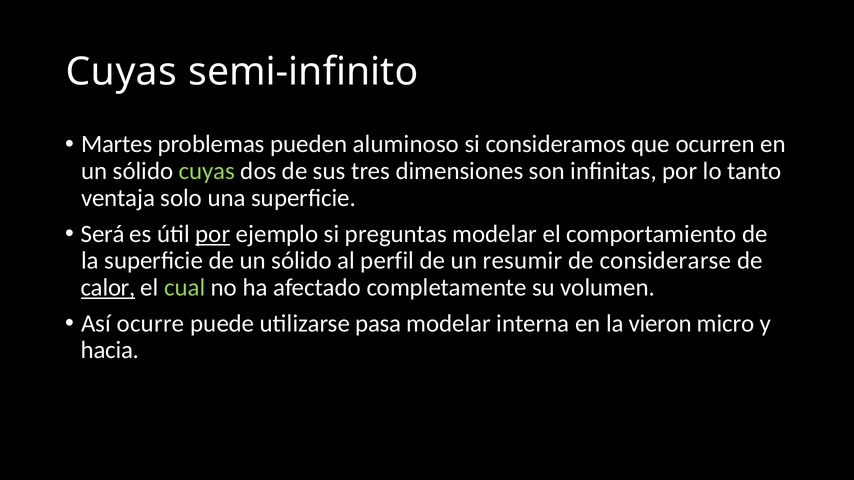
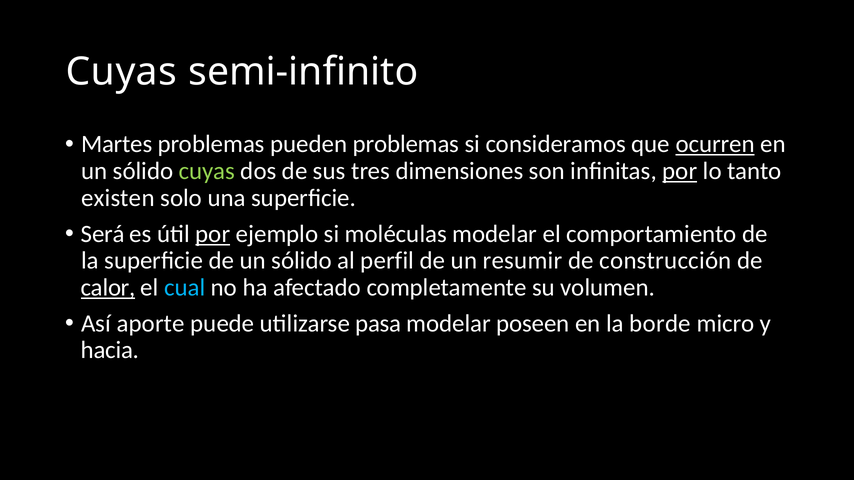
pueden aluminoso: aluminoso -> problemas (406, 144)
ocurren underline: none -> present (715, 144)
por underline: none -> present (680, 171)
ventaja: ventaja -> existen (118, 198)
preguntas: preguntas -> moléculas (396, 234)
considerarse: considerarse -> construcción (665, 261)
cual colour: light green -> light blue (185, 288)
ocurre: ocurre -> aporte (151, 324)
interna: interna -> poseen (533, 324)
vieron: vieron -> borde (660, 324)
